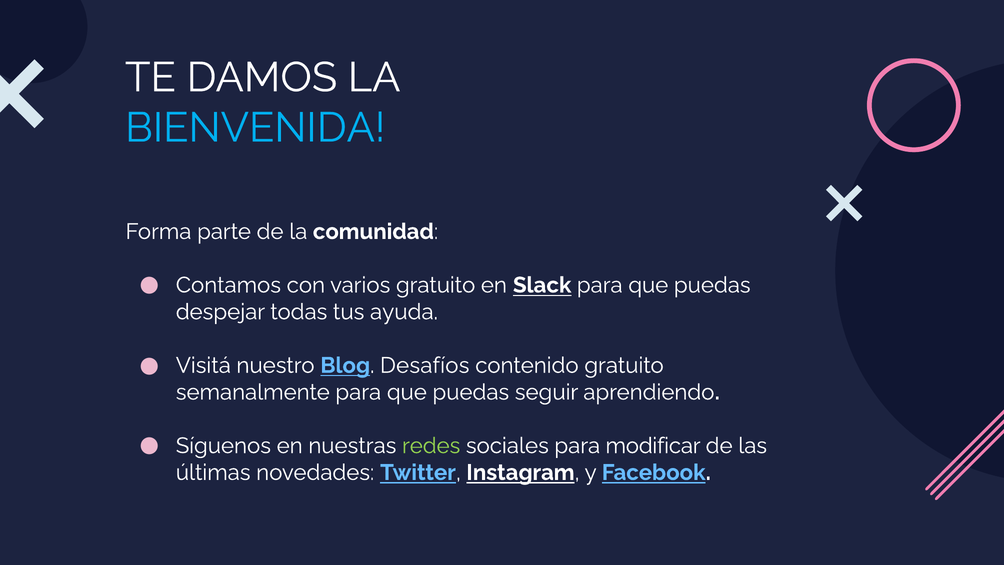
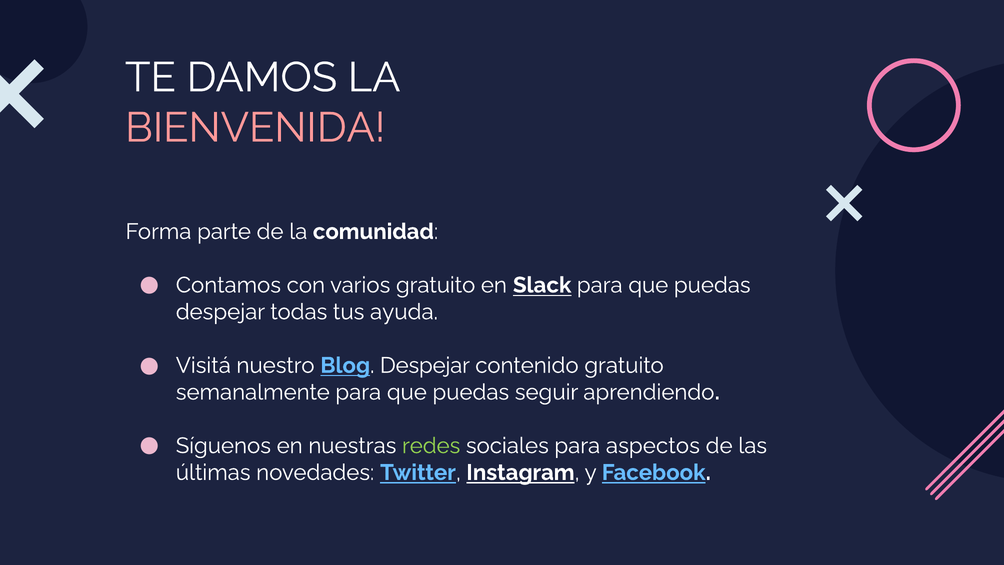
BIENVENIDA colour: light blue -> pink (255, 128)
Blog Desafíos: Desafíos -> Despejar (425, 365)
modificar: modificar -> aspectos (653, 446)
